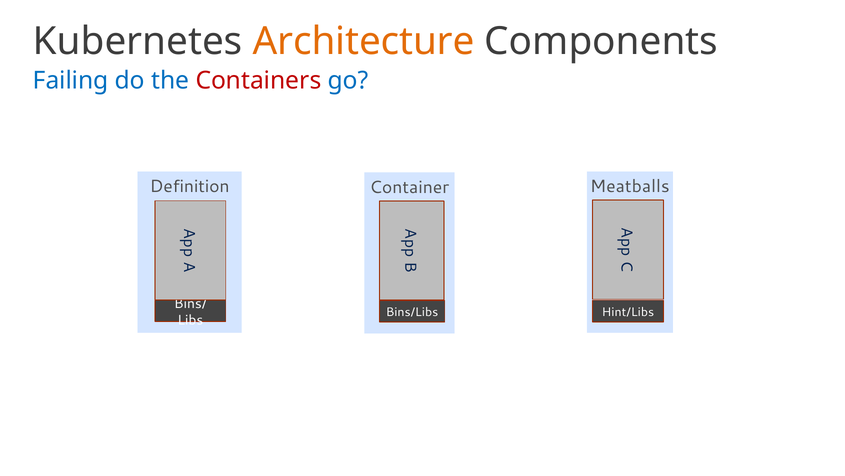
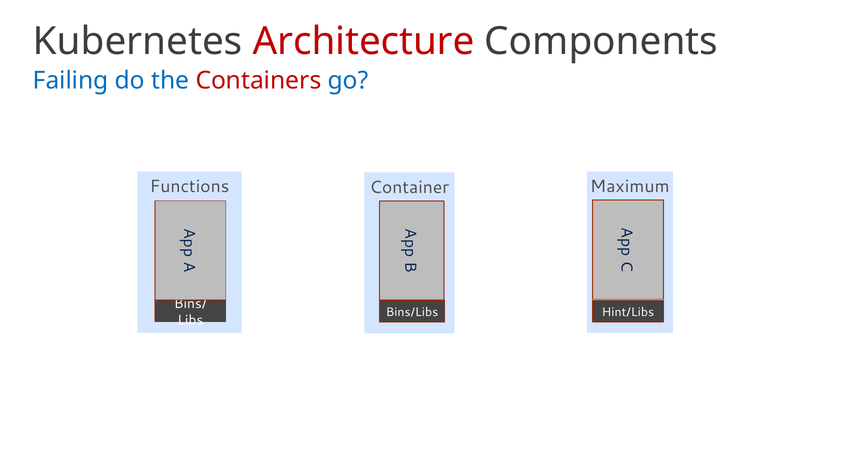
Architecture colour: orange -> red (364, 41)
Definition: Definition -> Functions (190, 186)
Meatballs: Meatballs -> Maximum (630, 186)
